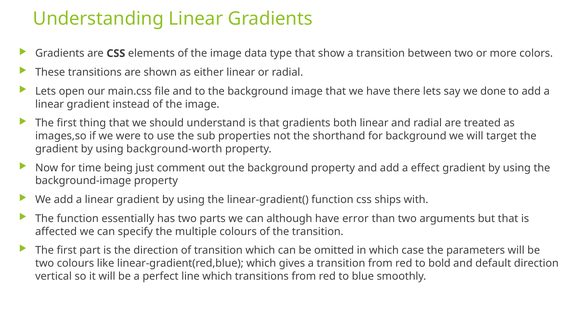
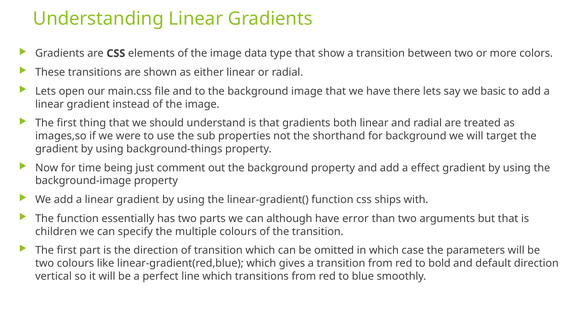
done: done -> basic (493, 91)
background-worth: background-worth -> background-things (174, 149)
affected: affected -> children (56, 232)
